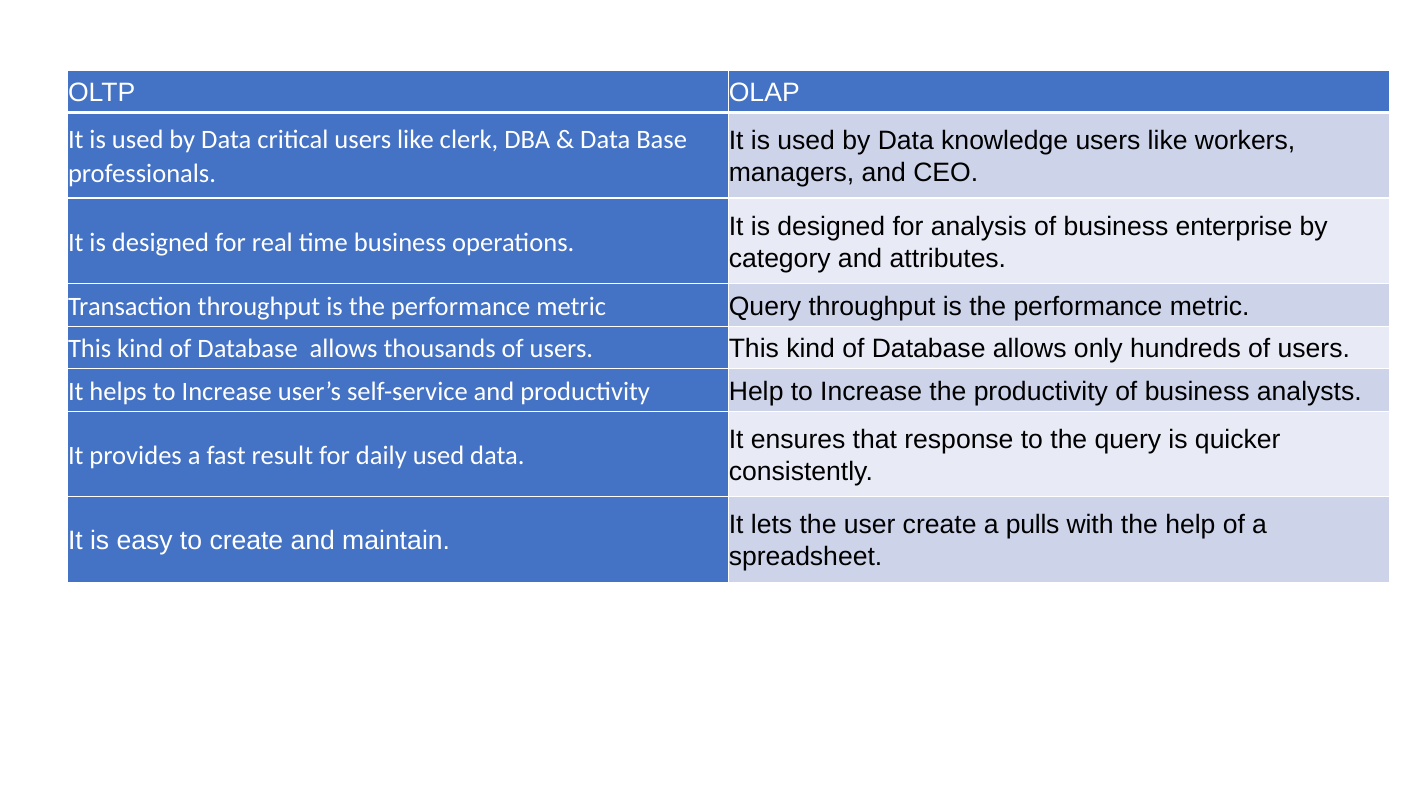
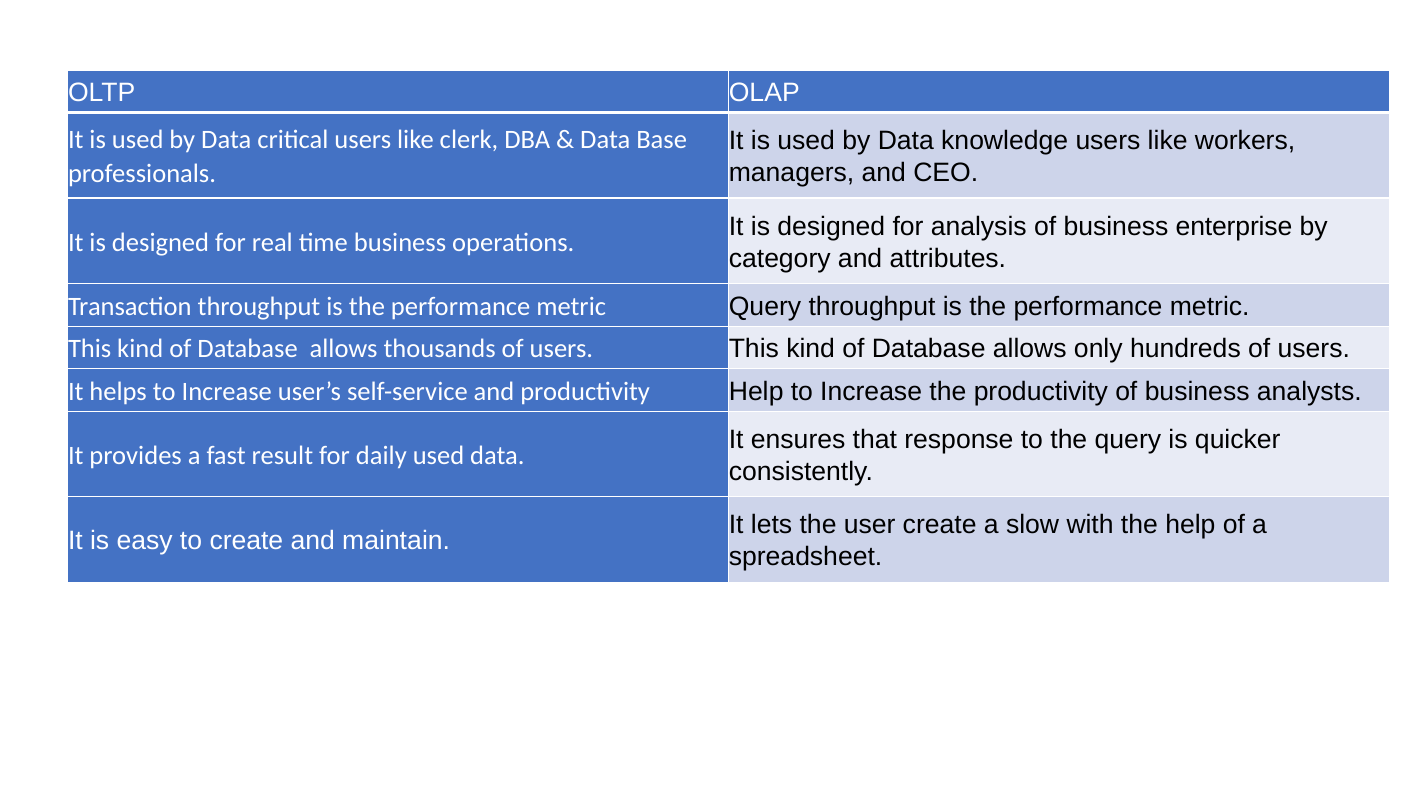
pulls: pulls -> slow (1033, 525)
